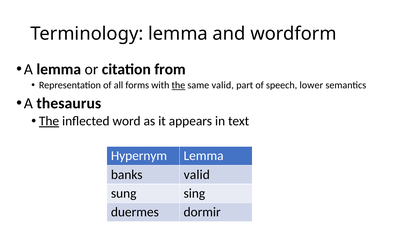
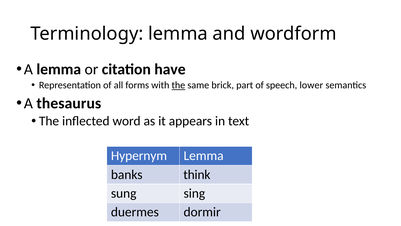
from: from -> have (170, 69)
same valid: valid -> brick (223, 85)
The underline: present -> none (49, 121)
banks valid: valid -> think (197, 174)
